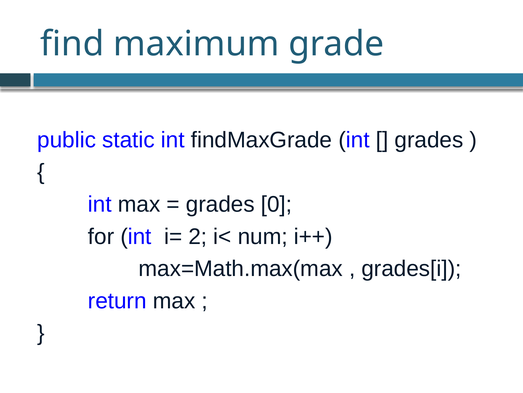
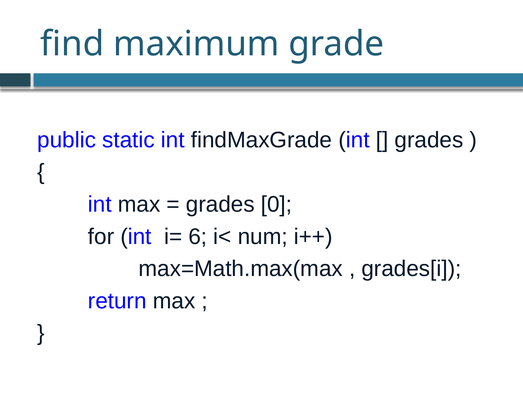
2: 2 -> 6 (198, 236)
